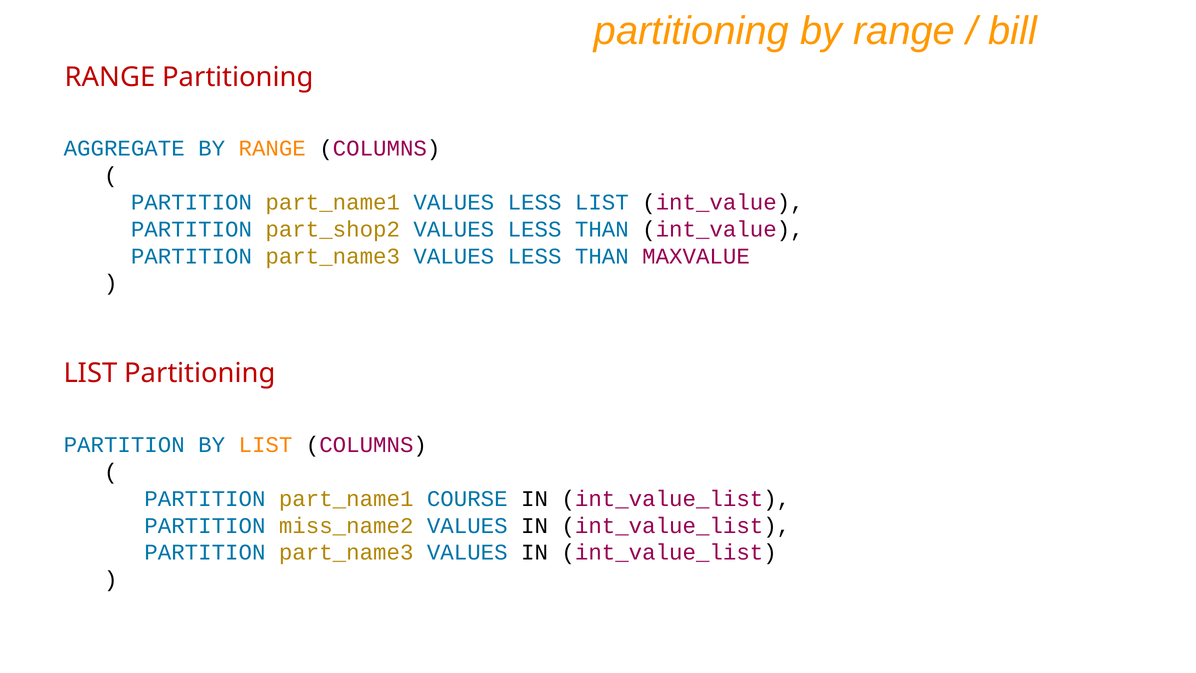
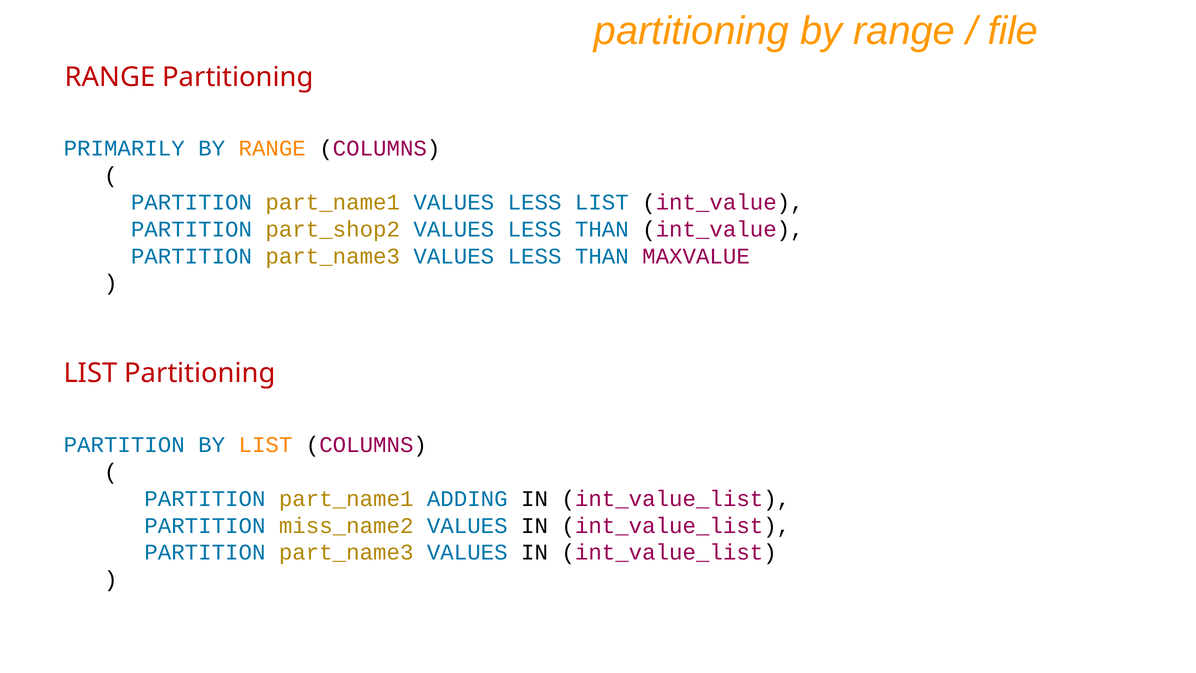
bill: bill -> file (1013, 31)
AGGREGATE: AGGREGATE -> PRIMARILY (124, 148)
COURSE: COURSE -> ADDING (467, 499)
